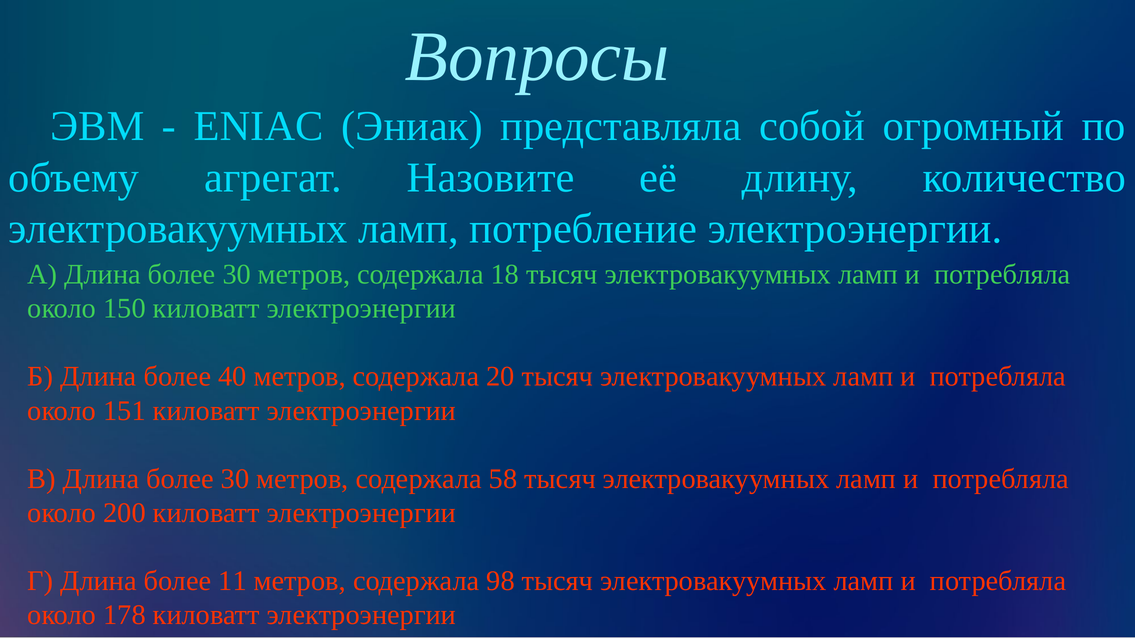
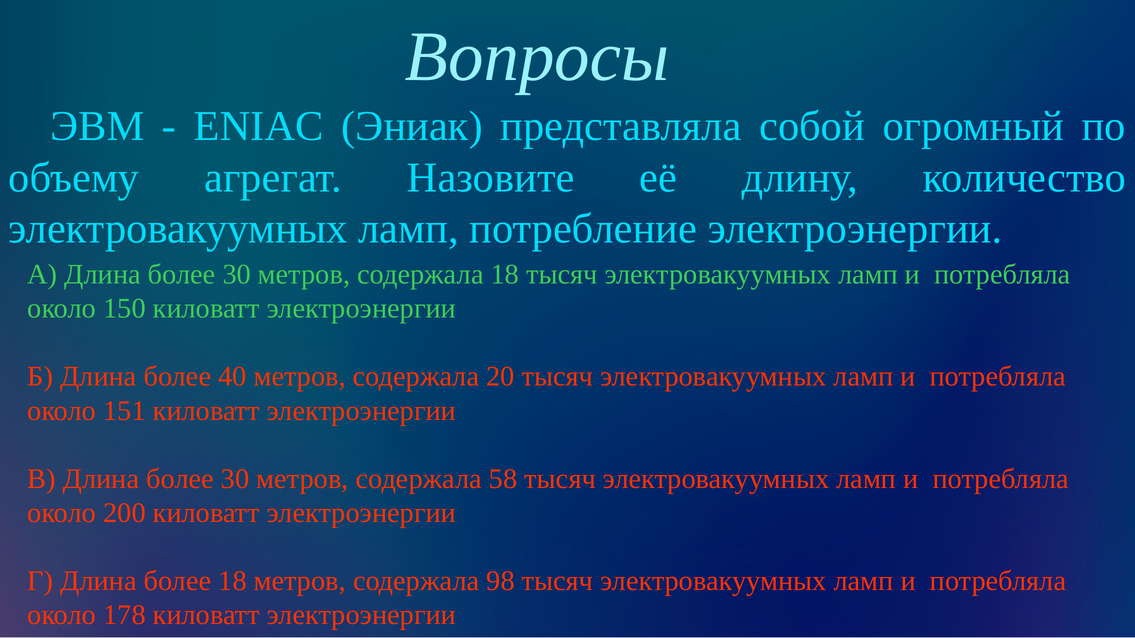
более 11: 11 -> 18 (233, 581)
